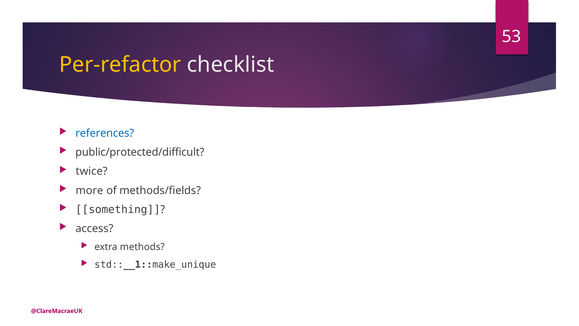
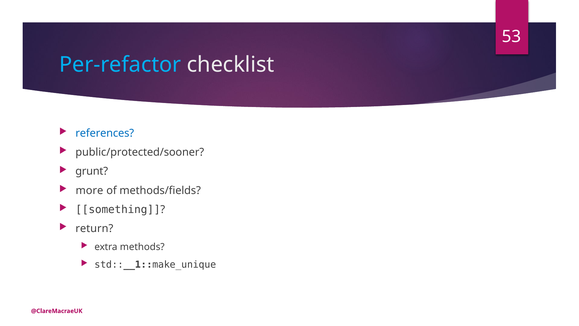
Per-refactor colour: yellow -> light blue (120, 65)
public/protected/difficult: public/protected/difficult -> public/protected/sooner (140, 152)
twice: twice -> grunt (92, 171)
access: access -> return (94, 228)
